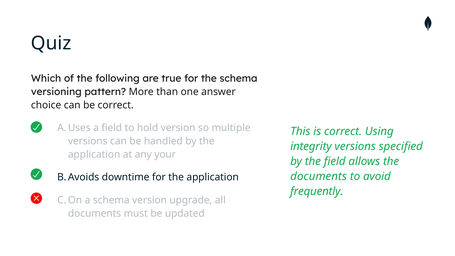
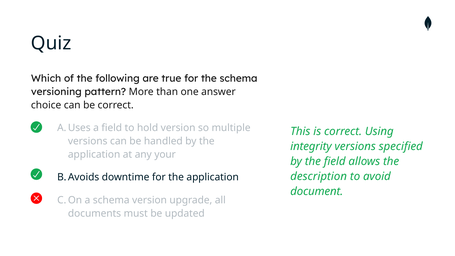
documents: documents -> description (319, 176)
frequently: frequently -> document (317, 191)
